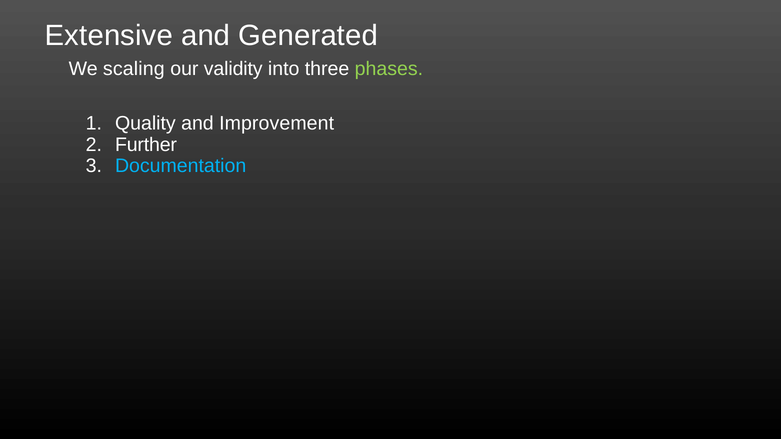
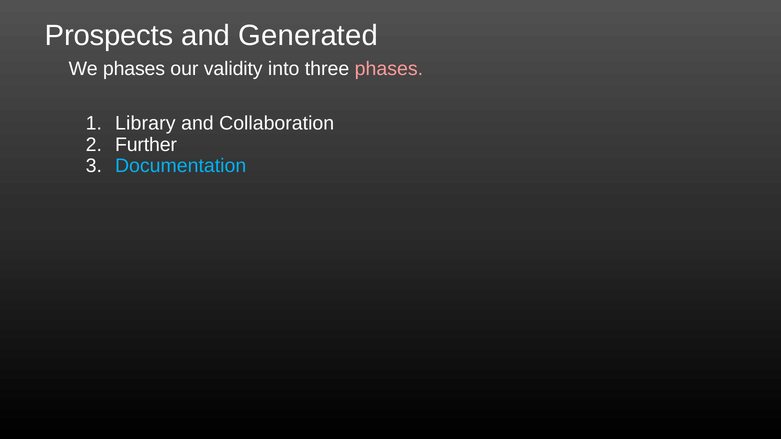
Extensive: Extensive -> Prospects (109, 35)
We scaling: scaling -> phases (134, 69)
phases colour: light green -> pink (389, 69)
Quality: Quality -> Library (145, 124)
Improvement: Improvement -> Collaboration (277, 124)
